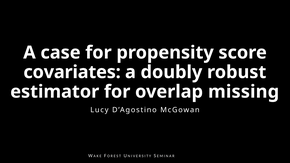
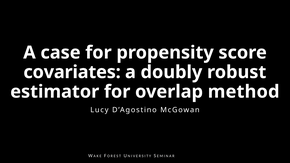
missing: missing -> method (244, 92)
